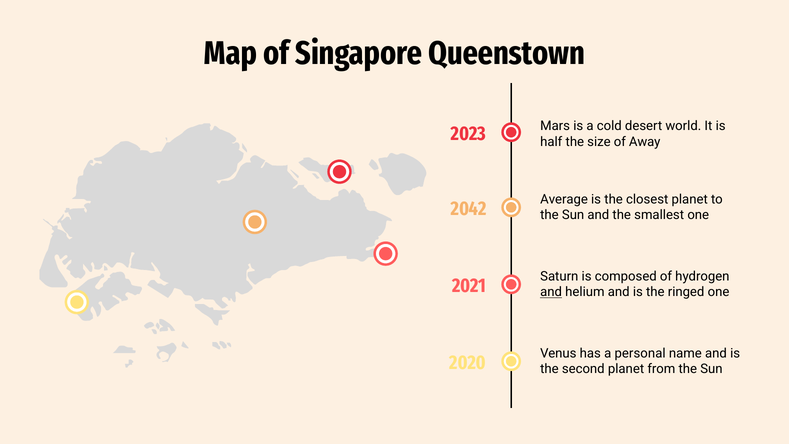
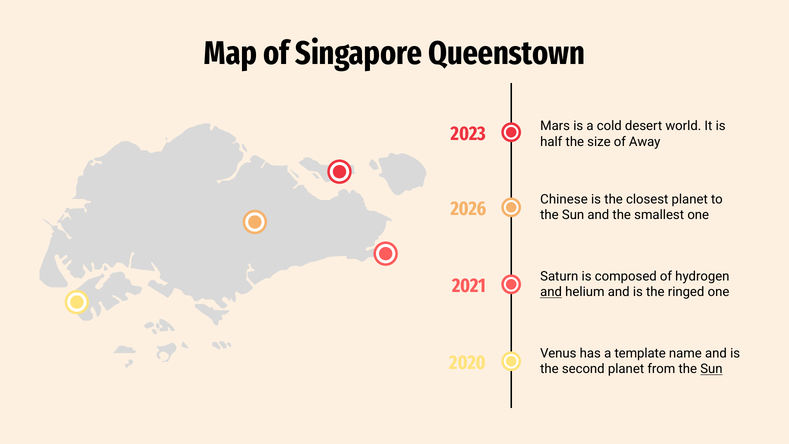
Average: Average -> Chinese (564, 199)
2042: 2042 -> 2026 (469, 209)
personal: personal -> template (640, 353)
Sun underline: none -> present (711, 369)
